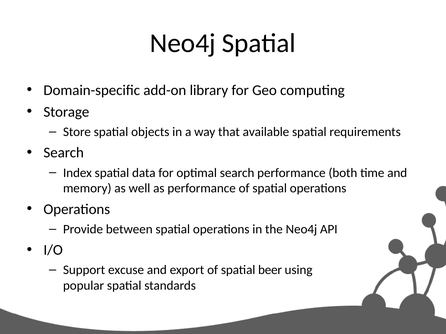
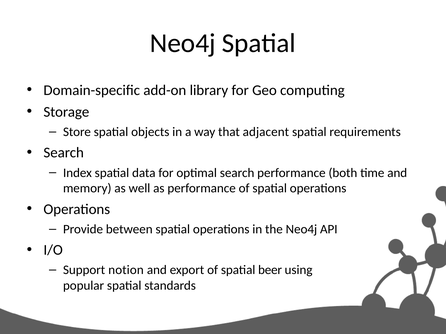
available: available -> adjacent (266, 132)
excuse: excuse -> notion (126, 270)
